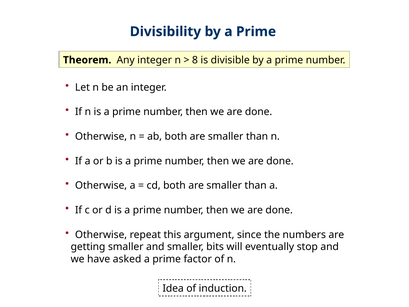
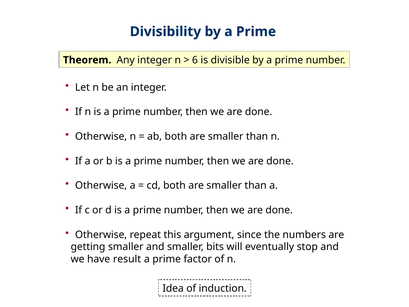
8: 8 -> 6 (195, 60)
asked: asked -> result (127, 259)
